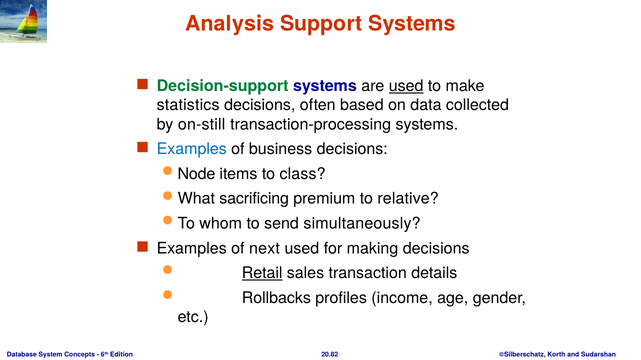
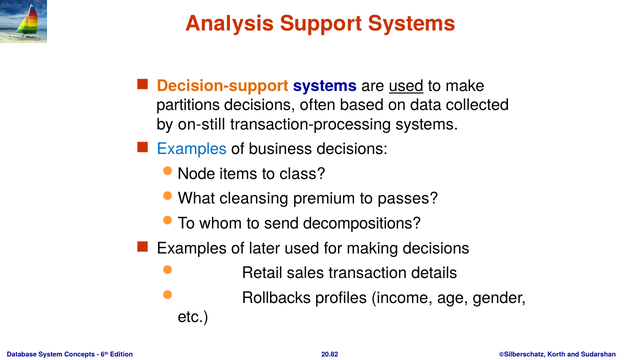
Decision-support colour: green -> orange (223, 86)
statistics: statistics -> partitions (188, 105)
sacrificing: sacrificing -> cleansing (254, 199)
relative: relative -> passes (408, 199)
simultaneously: simultaneously -> decompositions (362, 224)
next: next -> later (265, 249)
Retail underline: present -> none (262, 274)
